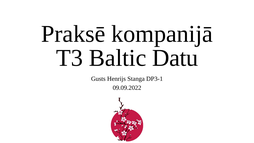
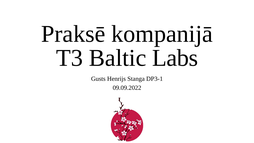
Datu: Datu -> Labs (175, 58)
